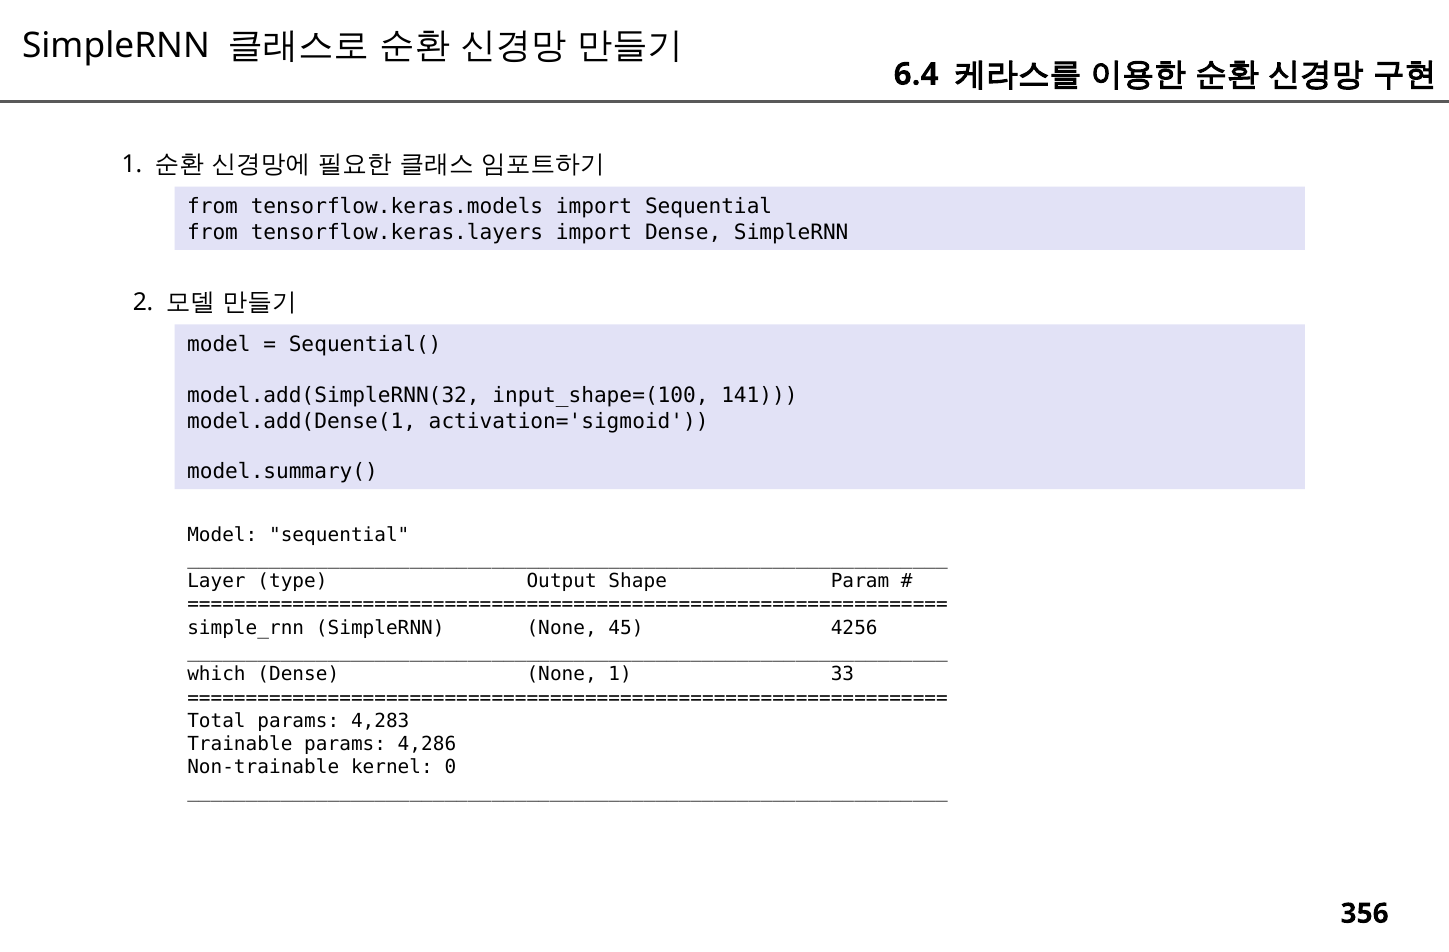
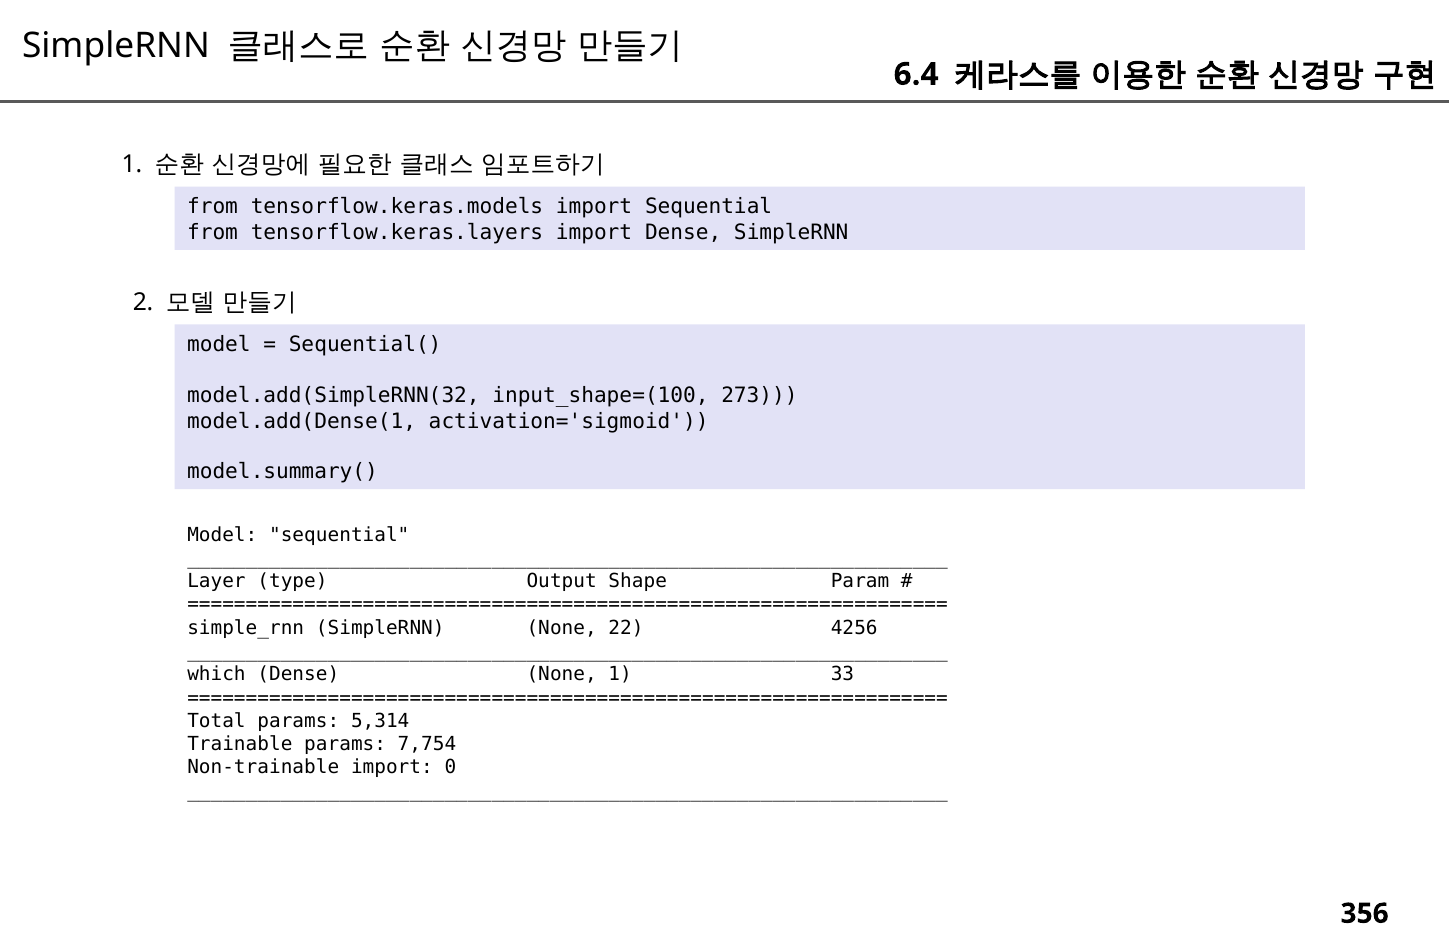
141: 141 -> 273 (759, 396)
45: 45 -> 22 (626, 628)
4,283: 4,283 -> 5,314 (380, 721)
4,286: 4,286 -> 7,754 (427, 744)
Non-trainable kernel: kernel -> import (392, 767)
